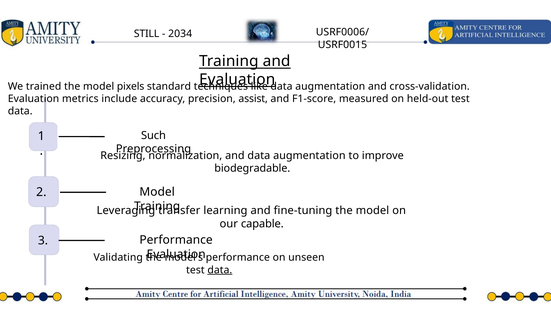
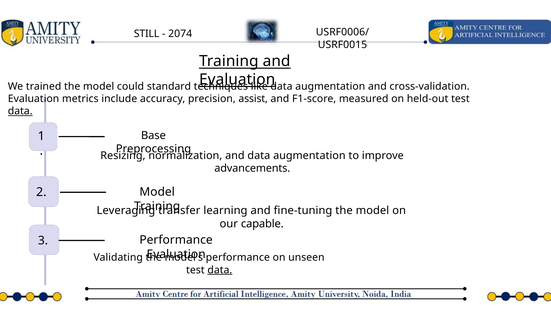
2034: 2034 -> 2074 (180, 34)
pixels: pixels -> could (130, 86)
data underline: none -> present (20, 111)
Such: Such -> Base (153, 135)
biodegradable: biodegradable -> advancements (252, 168)
